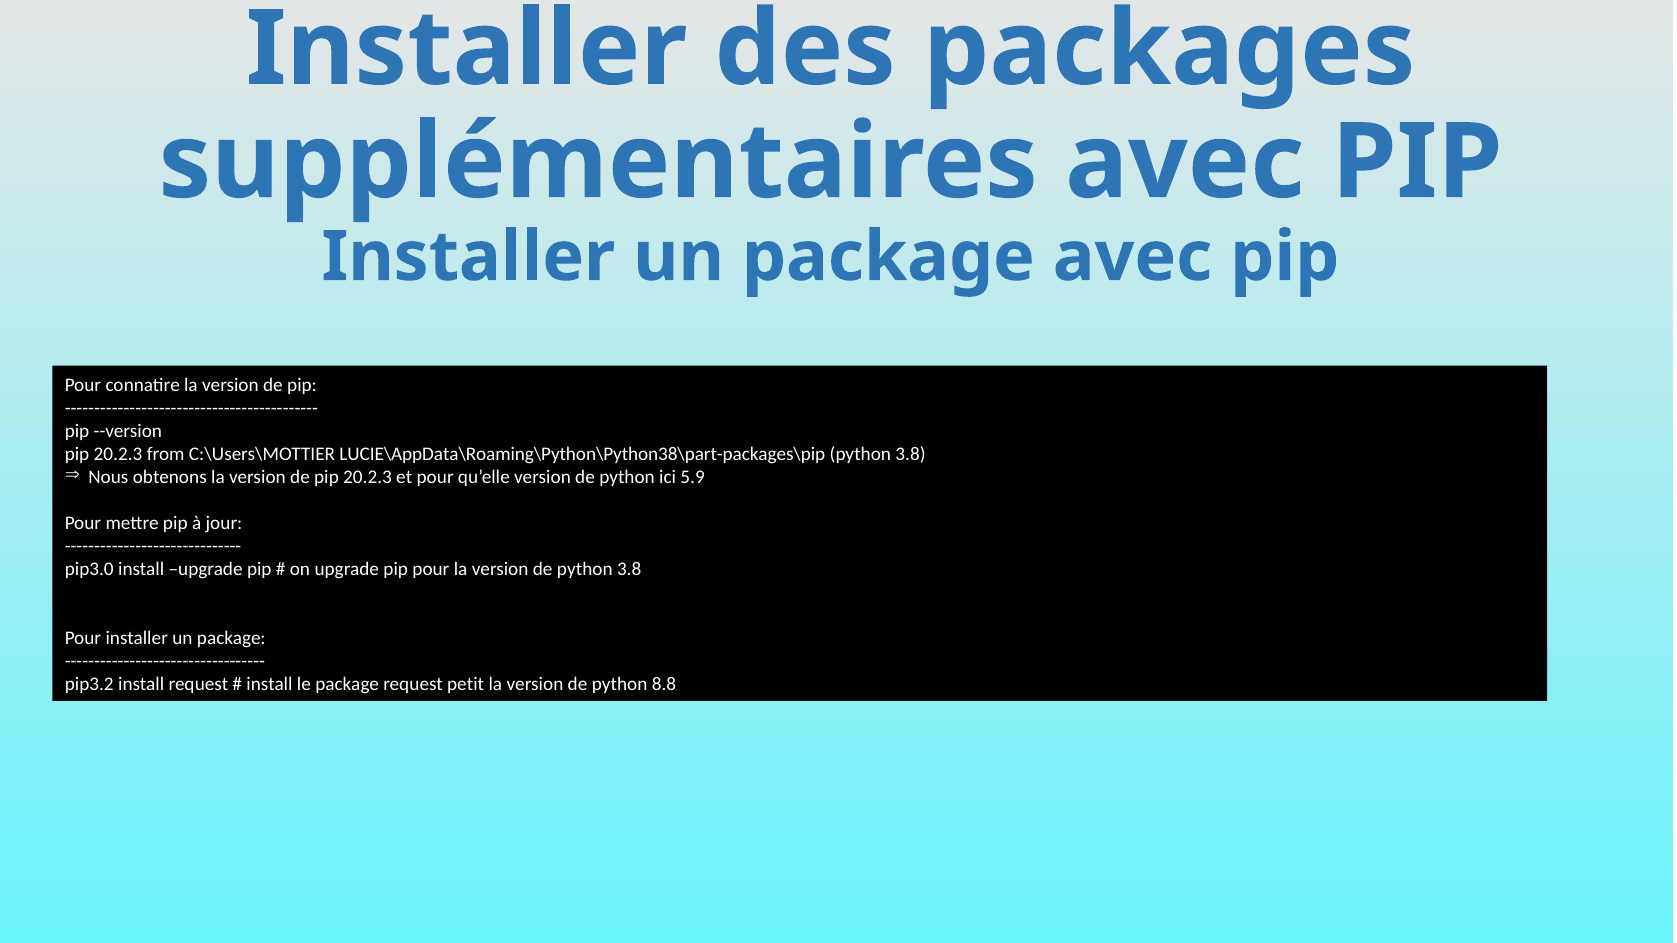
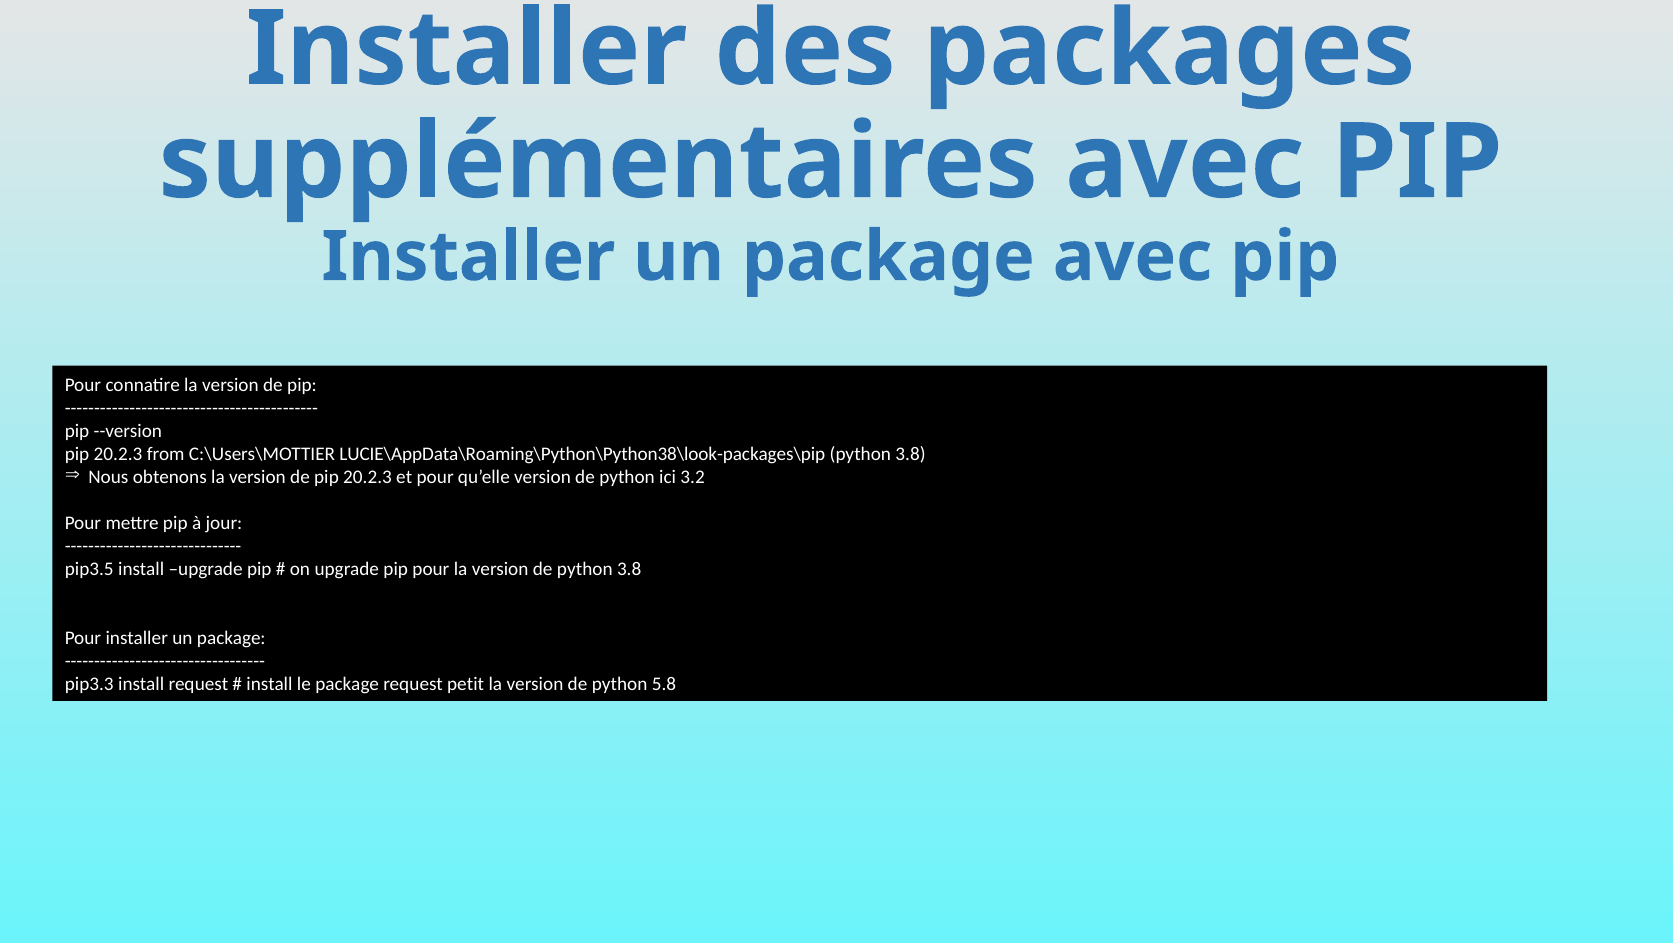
LUCIE\AppData\Roaming\Python\Python38\part-packages\pip: LUCIE\AppData\Roaming\Python\Python38\part-packages\pip -> LUCIE\AppData\Roaming\Python\Python38\look-packages\pip (582, 454)
5.9: 5.9 -> 3.2 (693, 477)
pip3.0: pip3.0 -> pip3.5 (89, 569)
pip3.2: pip3.2 -> pip3.3 (89, 685)
8.8: 8.8 -> 5.8 (664, 685)
